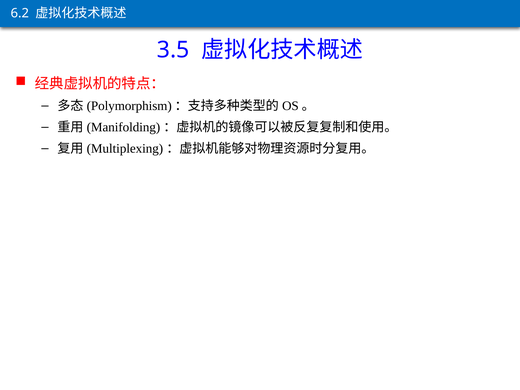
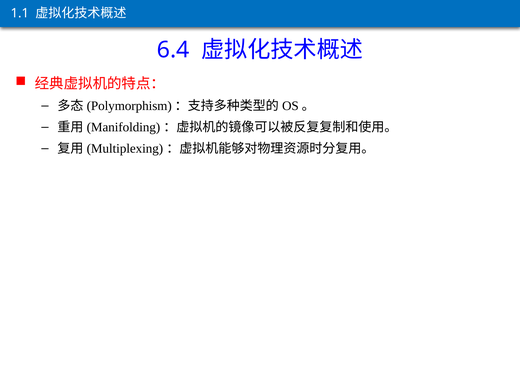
6.2: 6.2 -> 1.1 (20, 13)
3.5: 3.5 -> 6.4 (173, 50)
